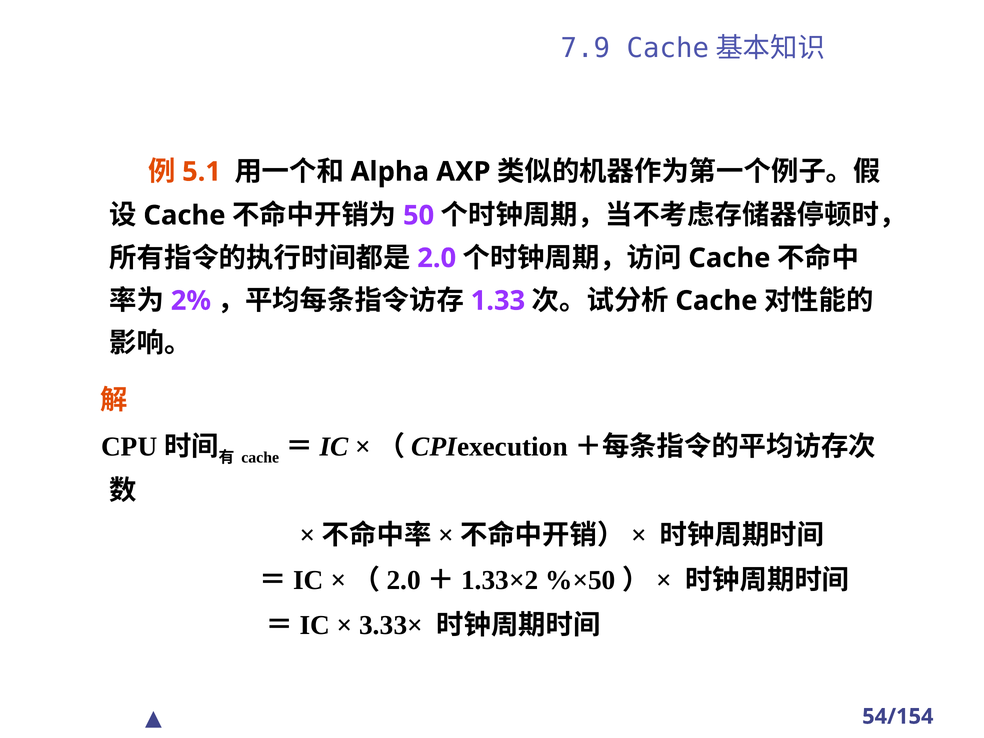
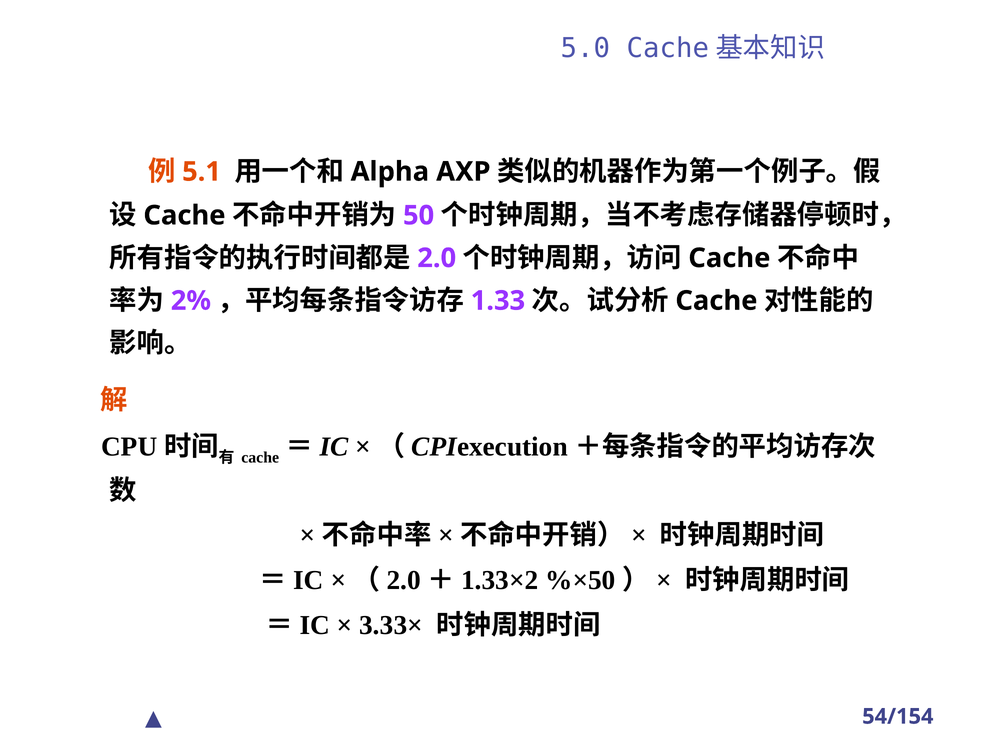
7.9: 7.9 -> 5.0 (585, 48)
